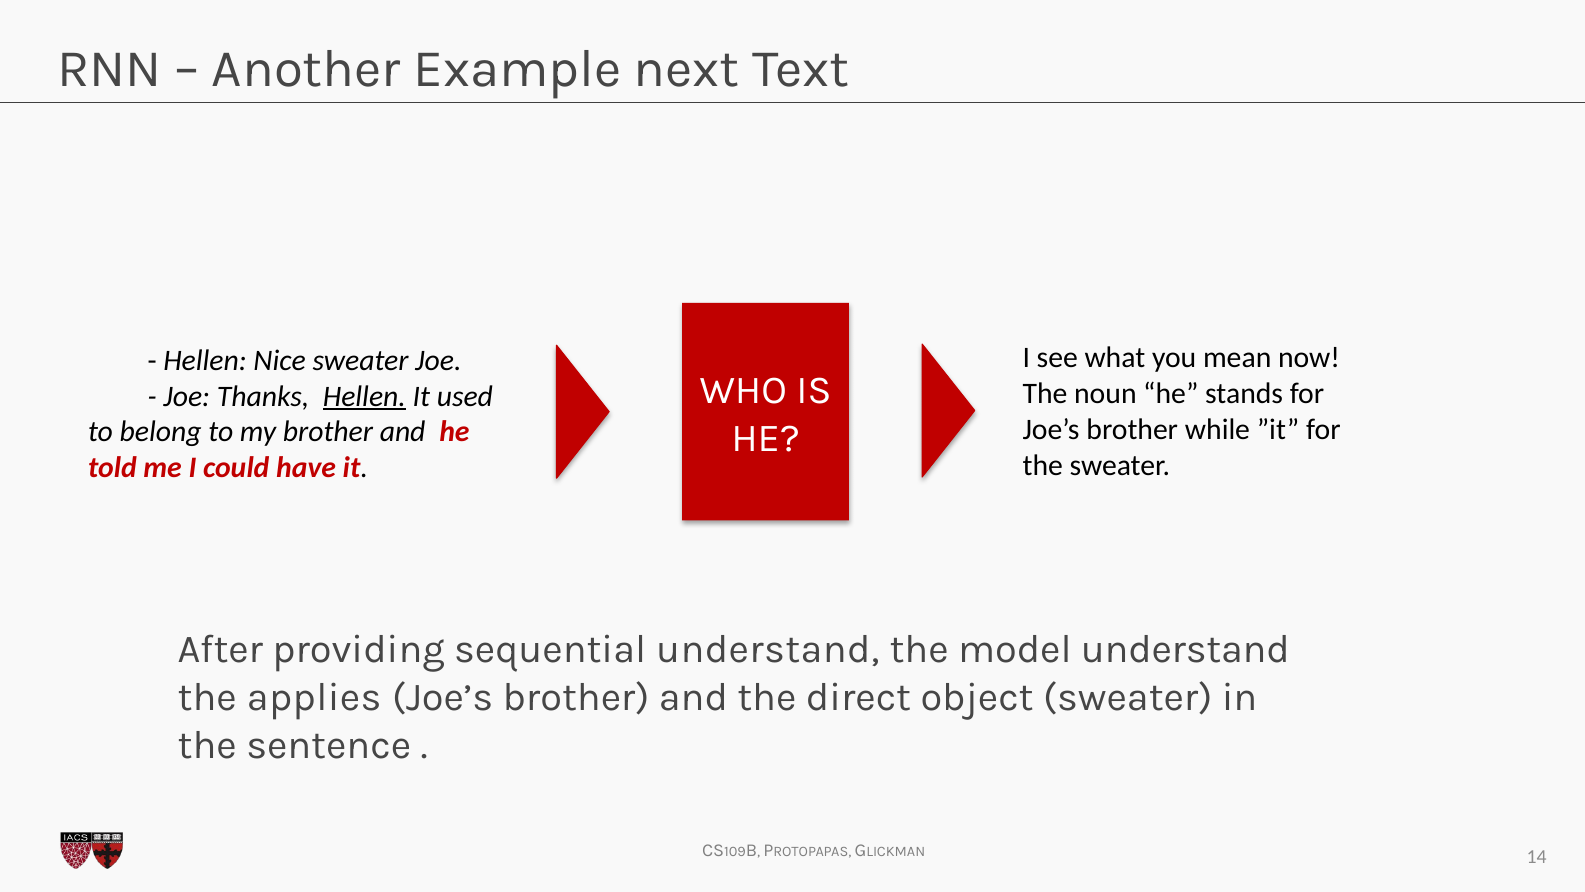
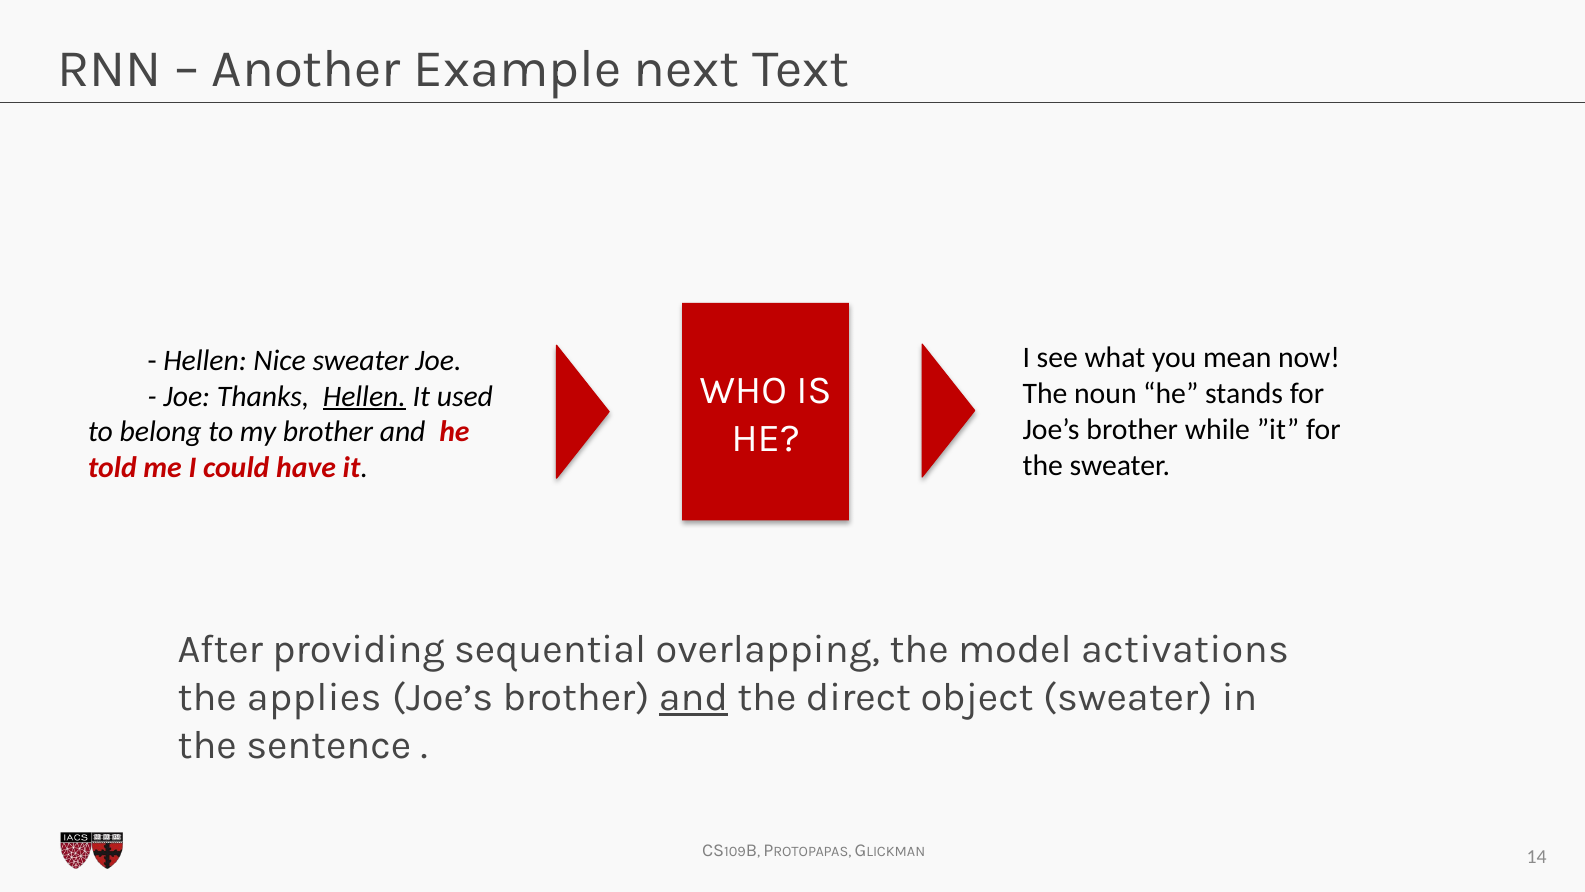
sequential understand: understand -> overlapping (768, 650)
model understand: understand -> activations (1185, 650)
and underline: none -> present (693, 697)
